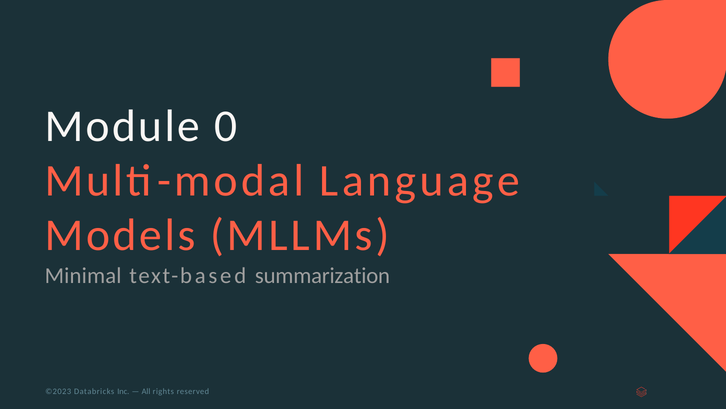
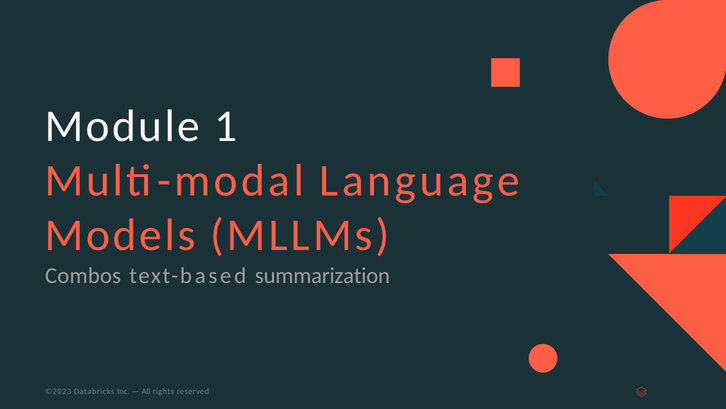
0: 0 -> 1 (226, 126)
Minimal: Minimal -> Combos (83, 276)
